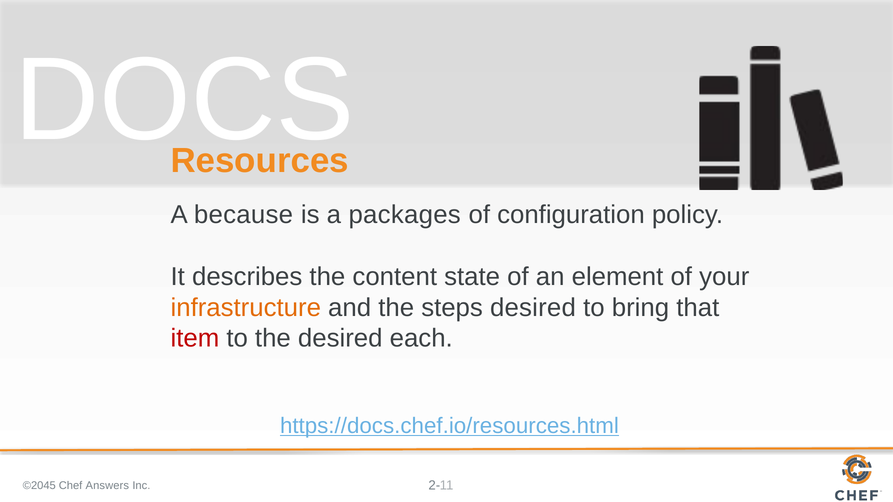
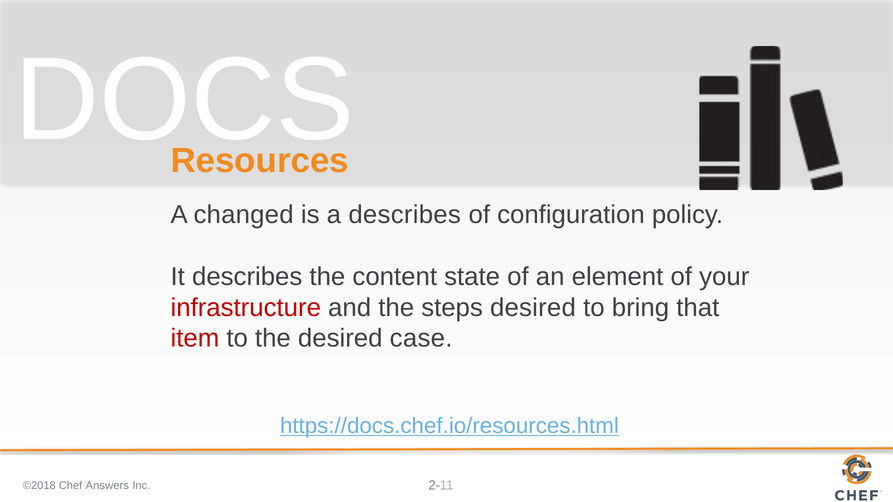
because: because -> changed (244, 215)
a packages: packages -> describes (405, 215)
infrastructure colour: orange -> red (246, 308)
each: each -> case (421, 339)
©2045: ©2045 -> ©2018 (39, 486)
